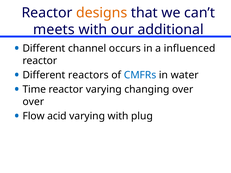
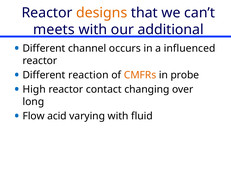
reactors: reactors -> reaction (88, 75)
CMFRs colour: blue -> orange (140, 75)
water: water -> probe (185, 75)
Time: Time -> High (34, 90)
reactor varying: varying -> contact (104, 90)
over: over -> long (33, 102)
plug: plug -> fluid (142, 116)
